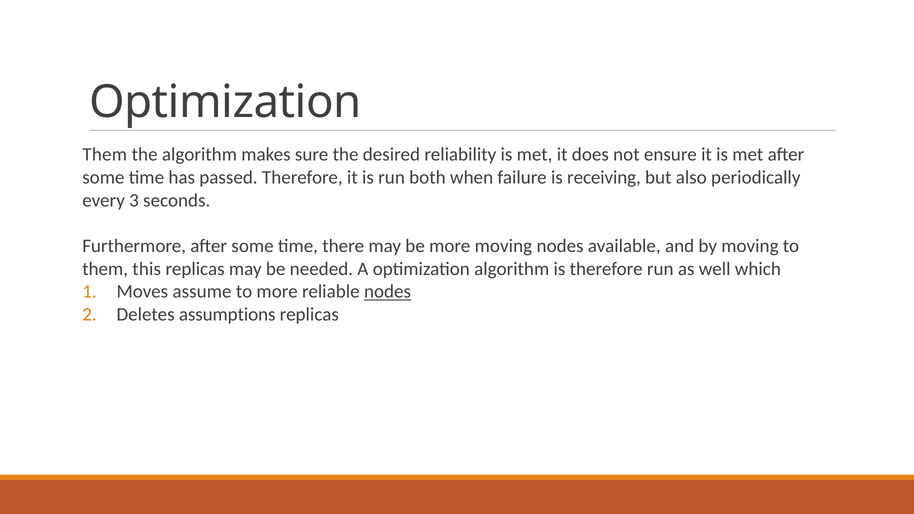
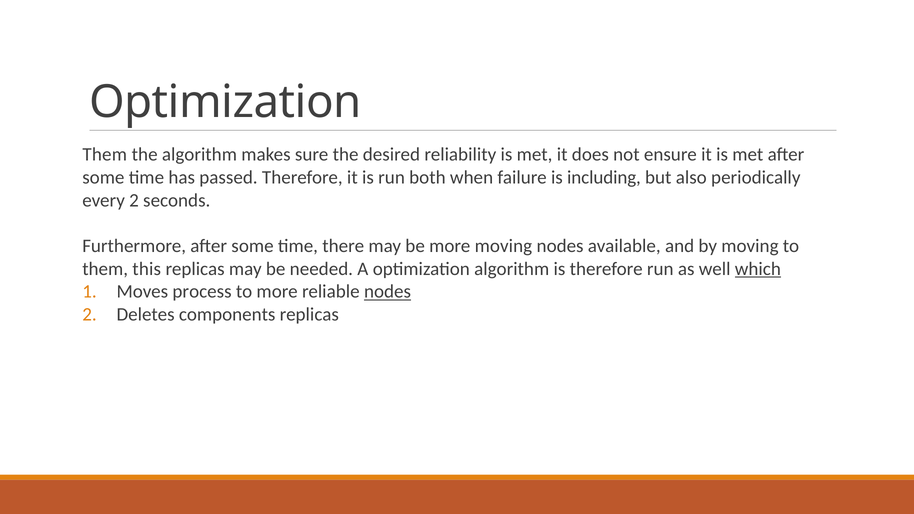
receiving: receiving -> including (604, 177)
every 3: 3 -> 2 (134, 200)
which underline: none -> present (758, 269)
assume: assume -> process (202, 292)
assumptions: assumptions -> components (227, 315)
